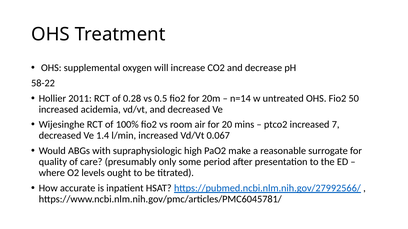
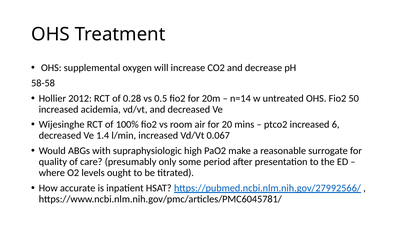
58-22: 58-22 -> 58-58 (43, 83)
2011: 2011 -> 2012 (80, 99)
7: 7 -> 6 (336, 125)
